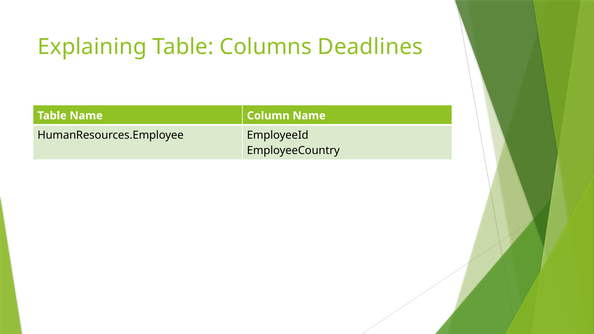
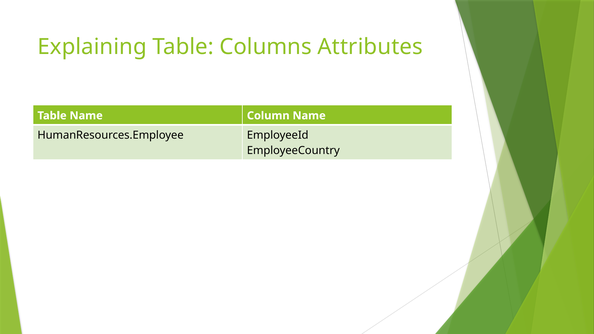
Deadlines: Deadlines -> Attributes (370, 47)
